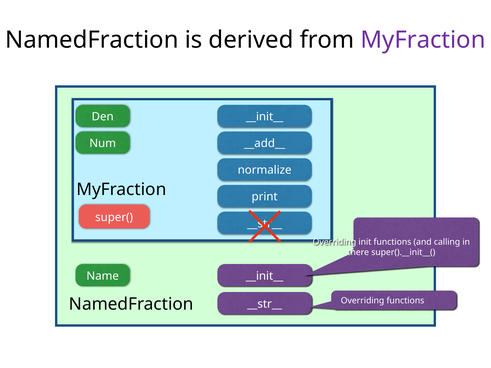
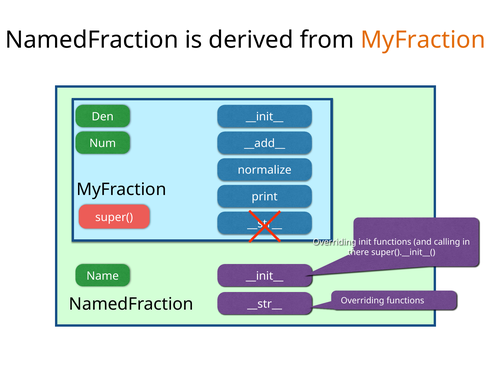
MyFraction colour: purple -> orange (423, 40)
